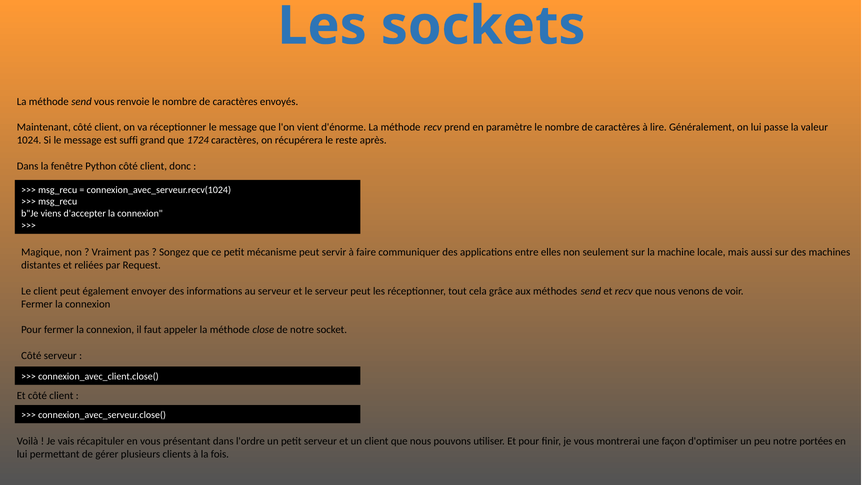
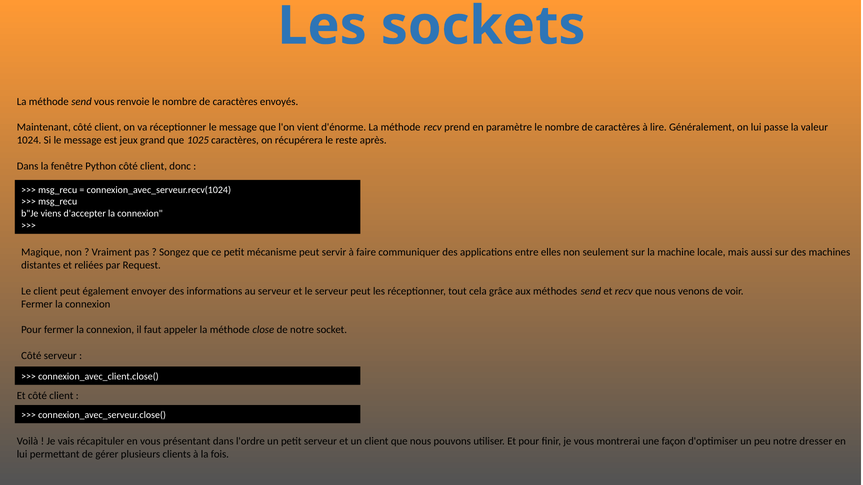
suffi: suffi -> jeux (129, 140)
1724: 1724 -> 1025 (198, 140)
portées: portées -> dresser (816, 442)
